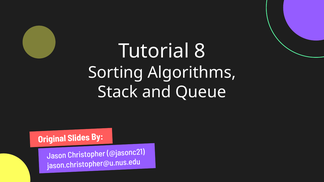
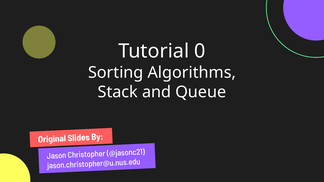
8: 8 -> 0 (200, 51)
